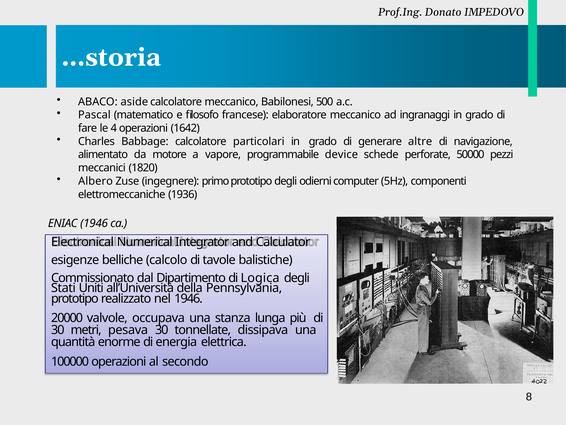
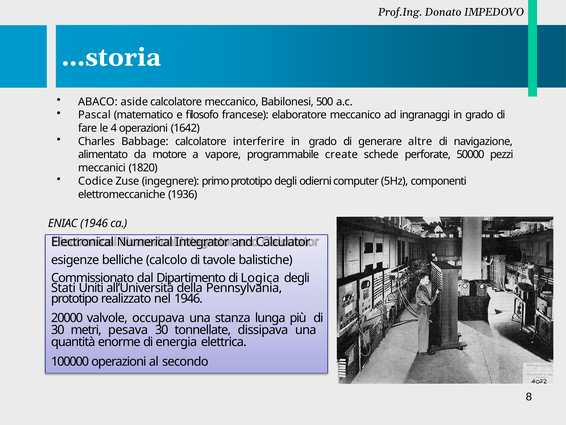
particolari: particolari -> interferire (259, 141)
device: device -> create (341, 155)
Albero: Albero -> Codice (96, 181)
